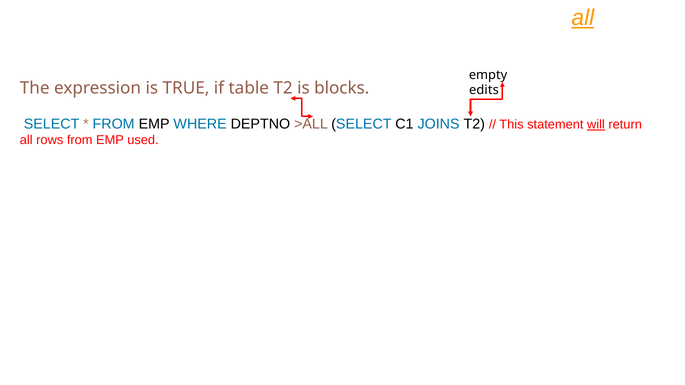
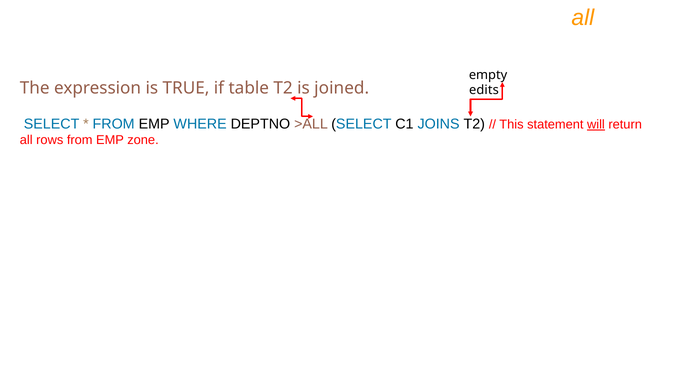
all underline: present -> none (583, 18)
blocks: blocks -> joined (342, 88)
used: used -> zone (143, 140)
